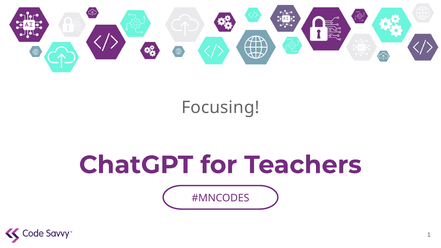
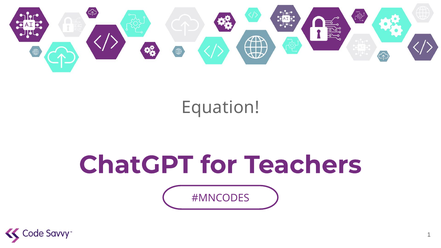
Focusing: Focusing -> Equation (220, 108)
